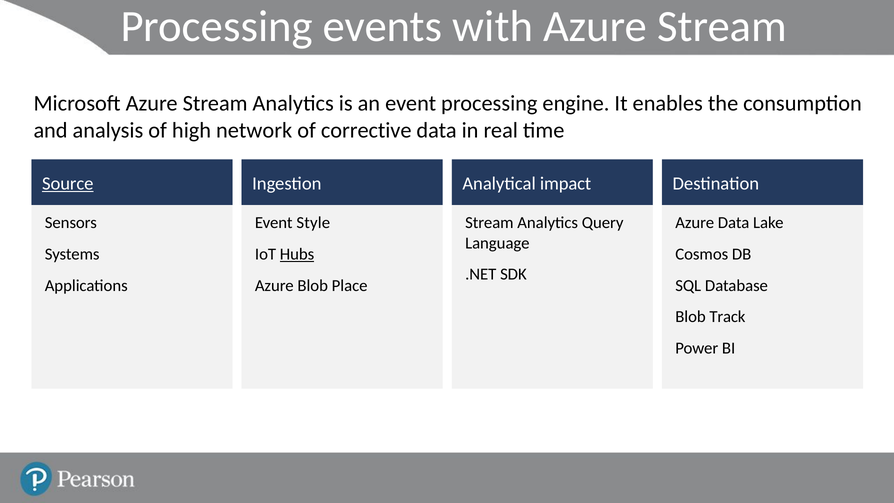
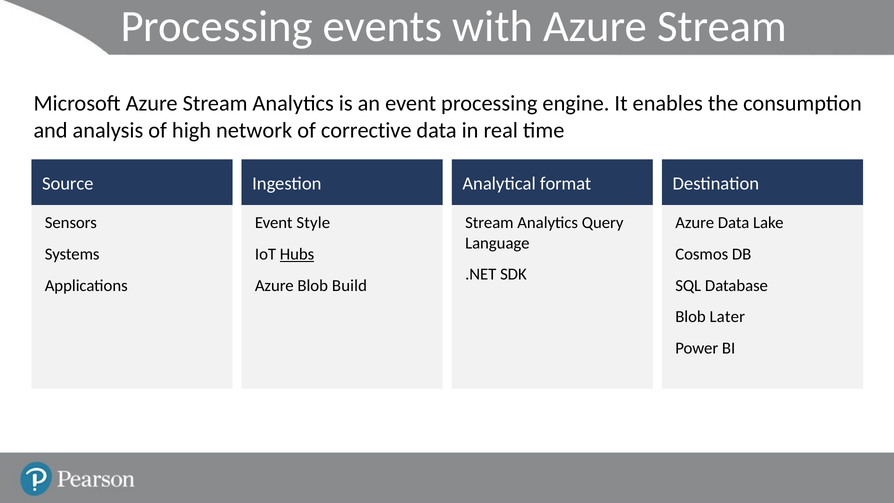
Source underline: present -> none (68, 183)
impact: impact -> format (566, 183)
Place: Place -> Build (350, 285)
Track: Track -> Later (727, 317)
